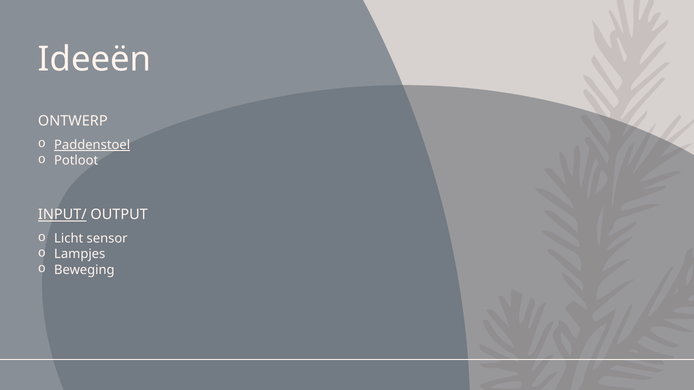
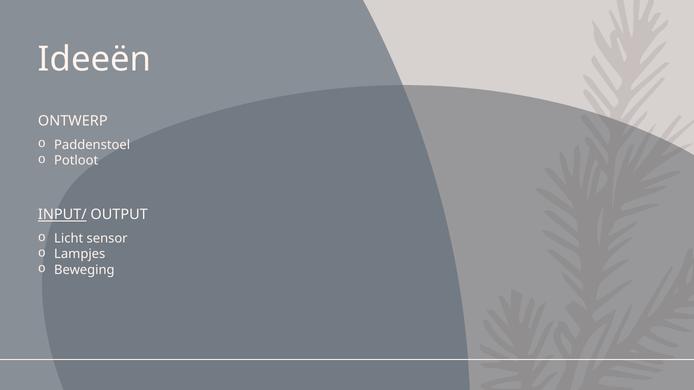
Paddenstoel underline: present -> none (92, 145)
